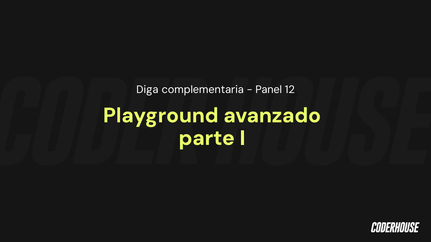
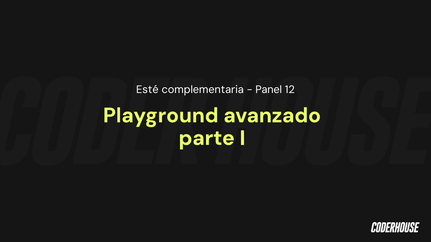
Diga: Diga -> Esté (147, 90)
